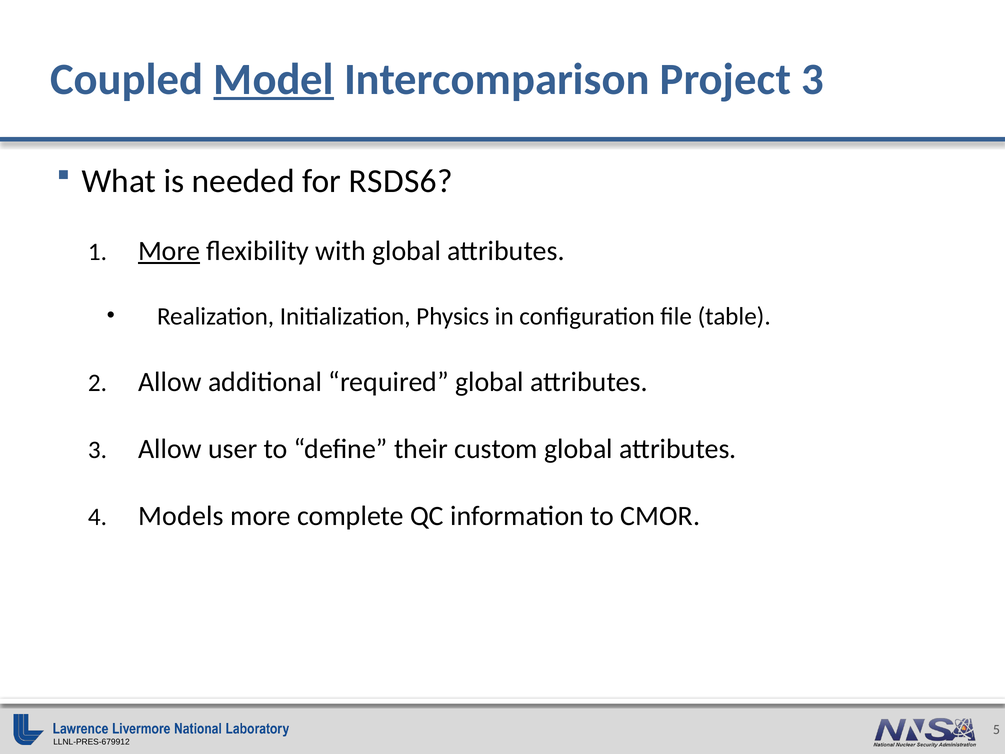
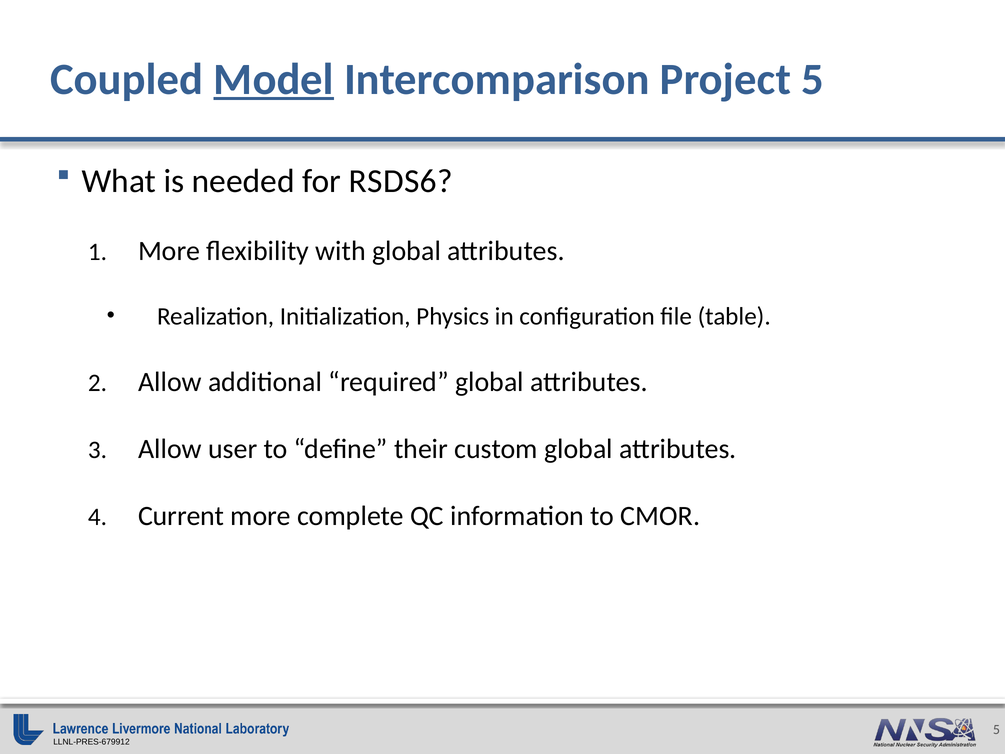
Project 3: 3 -> 5 (812, 79)
More underline: present -> none (169, 251)
Models: Models -> Current (181, 516)
